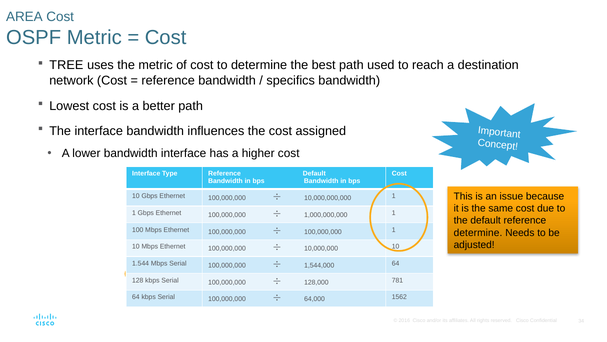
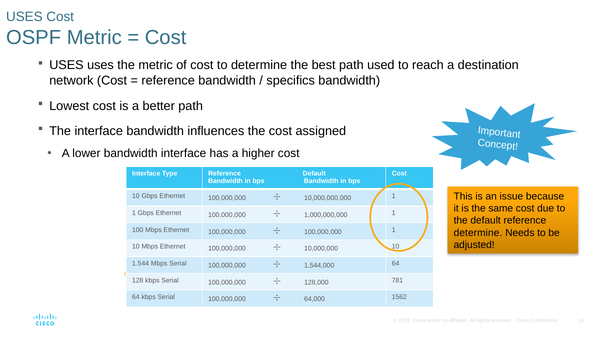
AREA: AREA -> USES (24, 17)
TREE: TREE -> USES (66, 65)
